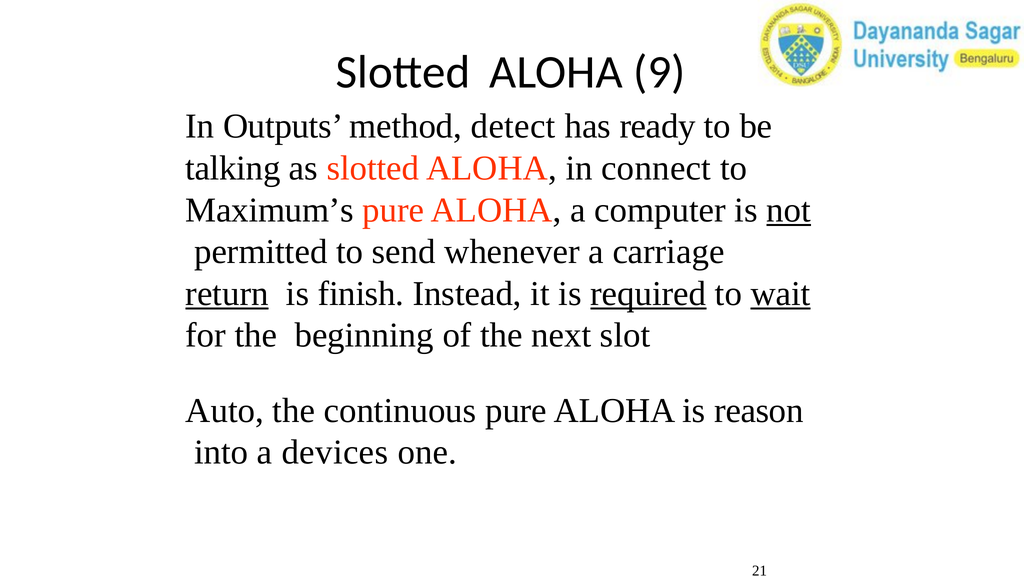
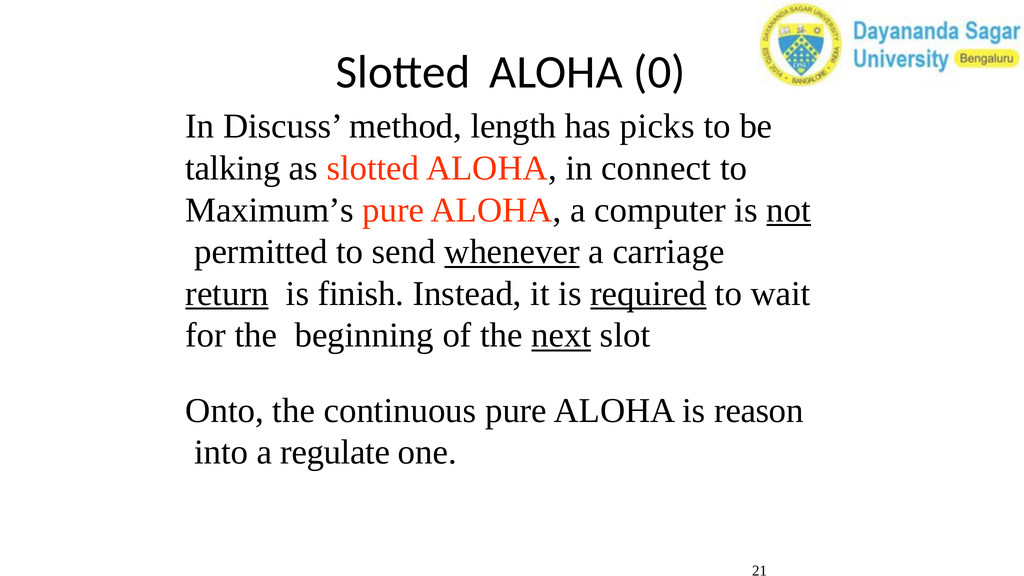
9: 9 -> 0 (660, 73)
Outputs: Outputs -> Discuss (283, 126)
detect: detect -> length (514, 126)
ready: ready -> picks (657, 126)
whenever underline: none -> present (512, 252)
wait underline: present -> none (781, 294)
next underline: none -> present (561, 335)
Auto: Auto -> Onto (225, 411)
devices: devices -> regulate (335, 452)
